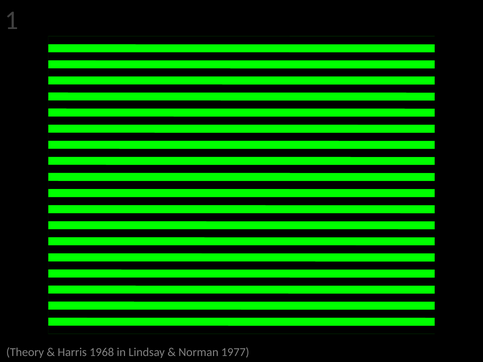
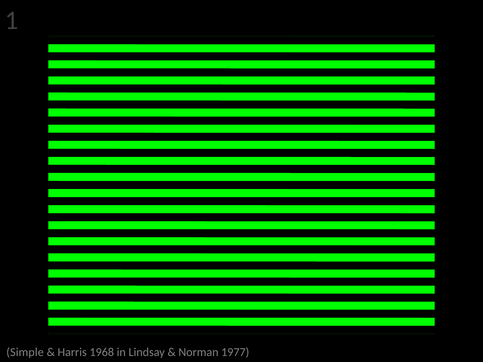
Theory: Theory -> Simple (25, 353)
